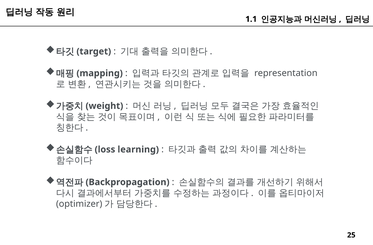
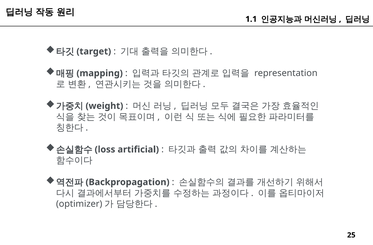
learning: learning -> artificial (138, 149)
